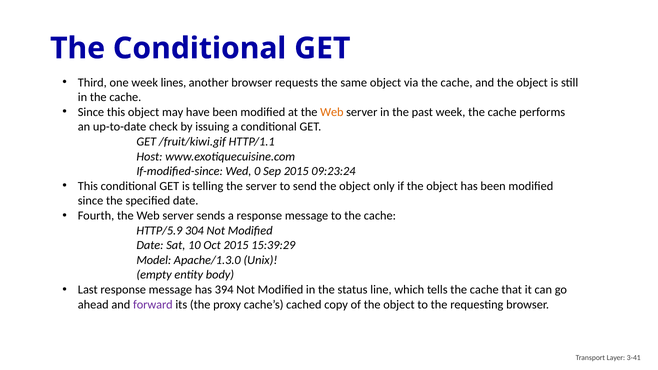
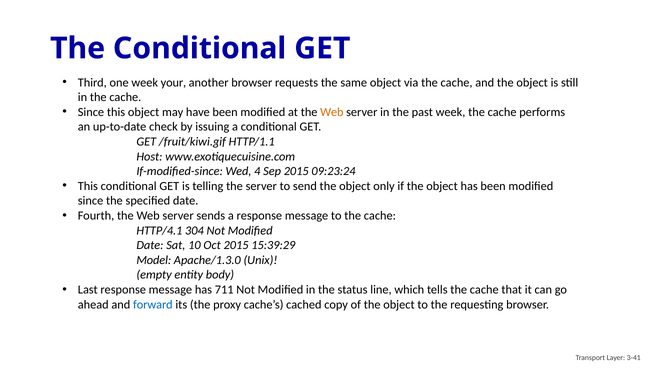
lines: lines -> your (173, 83)
0: 0 -> 4 (257, 171)
HTTP/5.9: HTTP/5.9 -> HTTP/4.1 (159, 231)
394: 394 -> 711 (224, 290)
forward colour: purple -> blue (153, 305)
